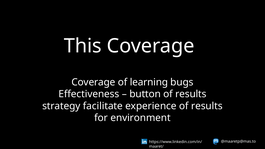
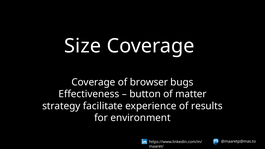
This: This -> Size (83, 46)
learning: learning -> browser (149, 82)
results: results -> matter (191, 94)
